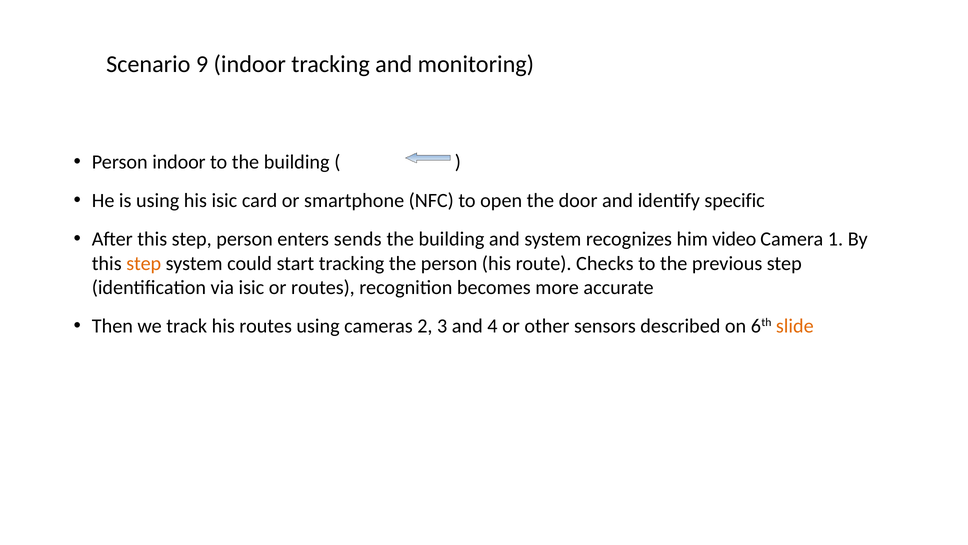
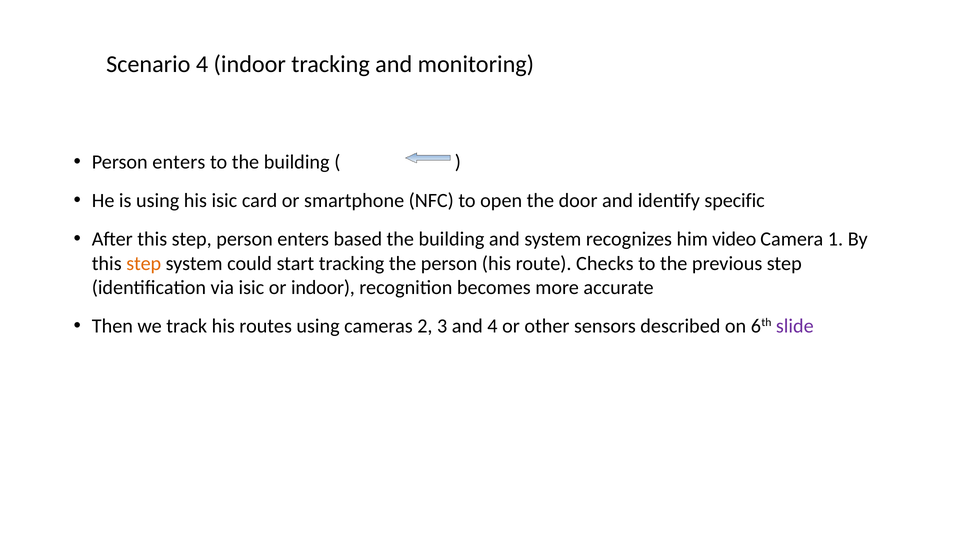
Scenario 9: 9 -> 4 (202, 64)
indoor: indoor -> enters (179, 162)
sends: sends -> based (358, 239)
or routes: routes -> indoor (323, 287)
slide colour: orange -> purple (795, 326)
